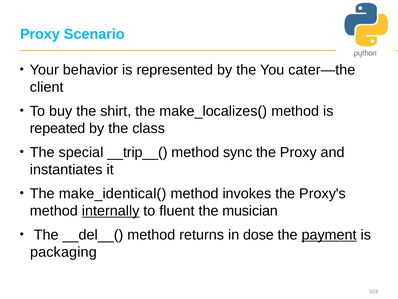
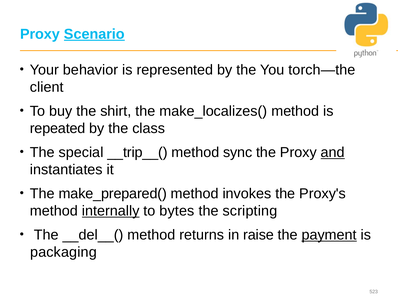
Scenario underline: none -> present (94, 34)
cater—the: cater—the -> torch—the (322, 70)
and underline: none -> present (333, 152)
make_identical(: make_identical( -> make_prepared( (113, 193)
fluent: fluent -> bytes (177, 211)
musician: musician -> scripting (250, 211)
dose: dose -> raise (259, 235)
